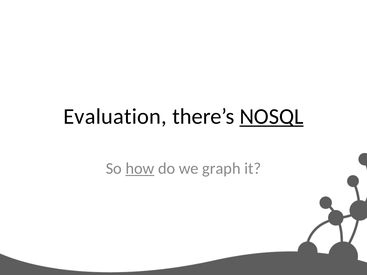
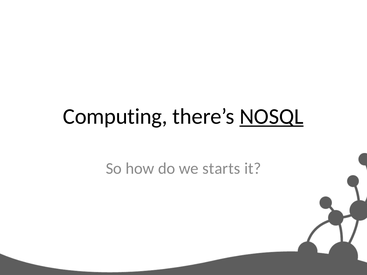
Evaluation: Evaluation -> Computing (115, 117)
how underline: present -> none (140, 169)
graph: graph -> starts (221, 169)
